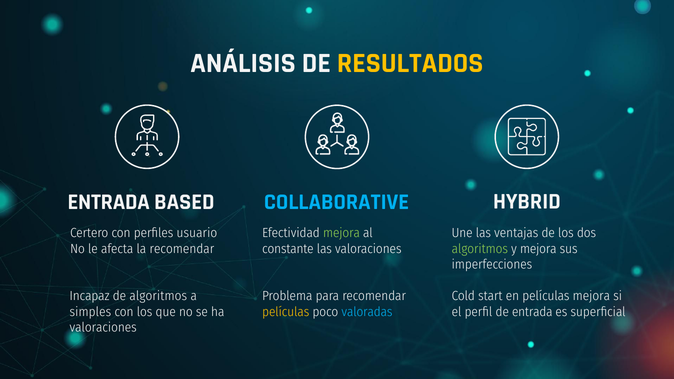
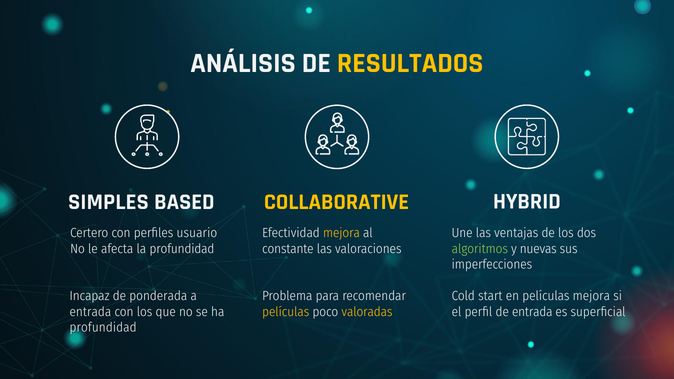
ENTRADA: ENTRADA -> SIMPLES (108, 202)
COLLABORATIVE colour: light blue -> yellow (337, 202)
mejora colour: light green -> yellow (341, 233)
y mejora: mejora -> nuevas (538, 249)
la recomendar: recomendar -> profundidad (182, 249)
de algoritmos: algoritmos -> ponderada (158, 296)
simples: simples -> entrada (90, 312)
valoradas colour: light blue -> yellow (367, 312)
valoraciones: valoraciones -> profundidad (103, 328)
